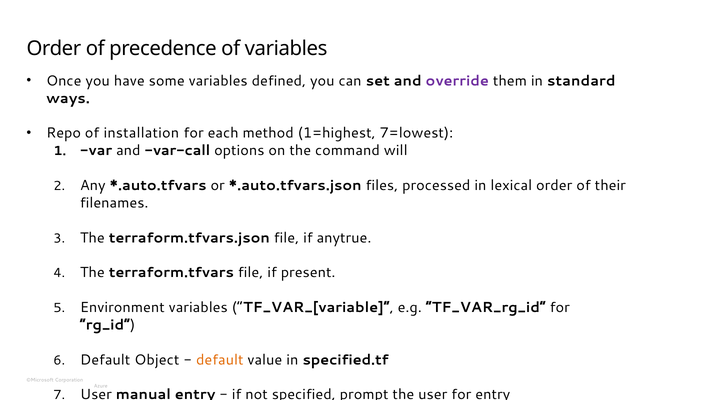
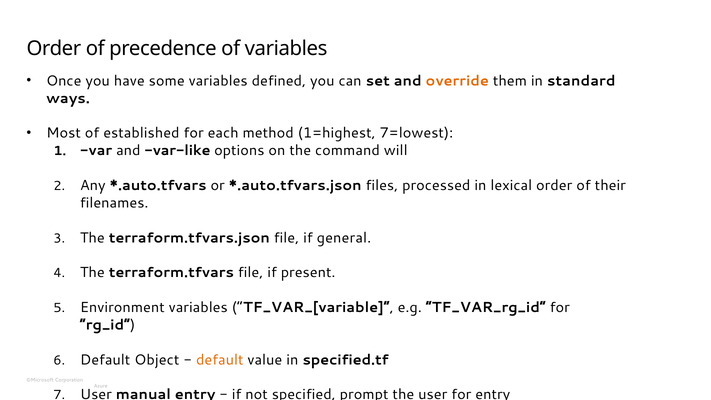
override colour: purple -> orange (457, 81)
Repo: Repo -> Most (64, 133)
installation: installation -> established (141, 133)
var-call: var-call -> var-like (177, 151)
anytrue: anytrue -> general (344, 238)
